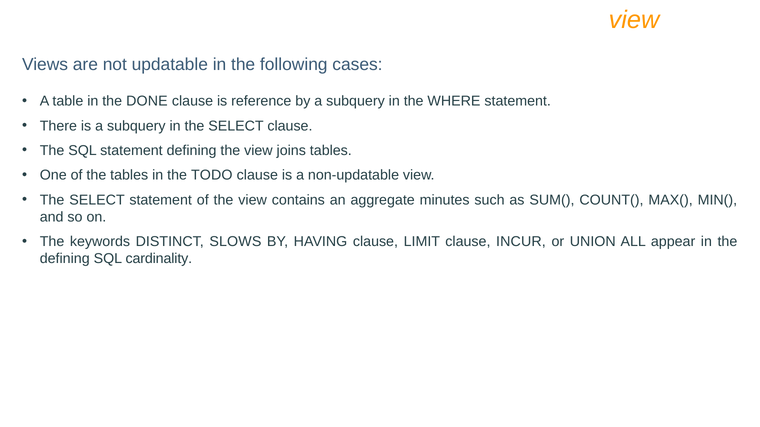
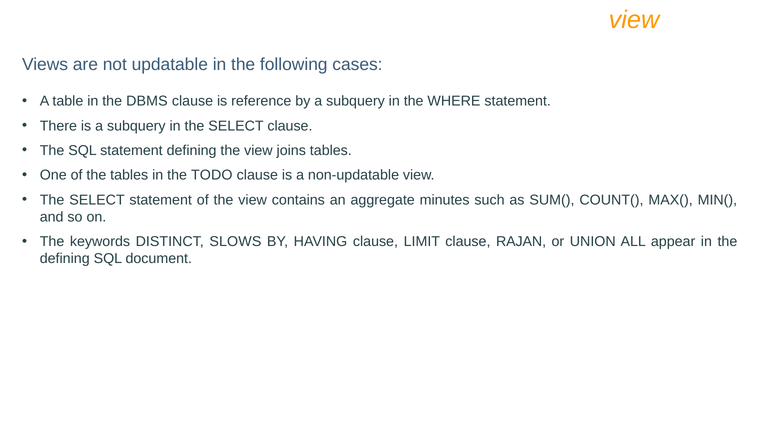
DONE: DONE -> DBMS (147, 101)
INCUR: INCUR -> RAJAN (521, 242)
cardinality: cardinality -> document (159, 259)
